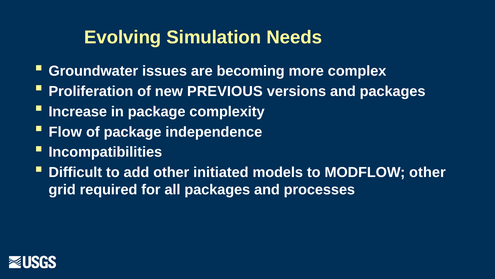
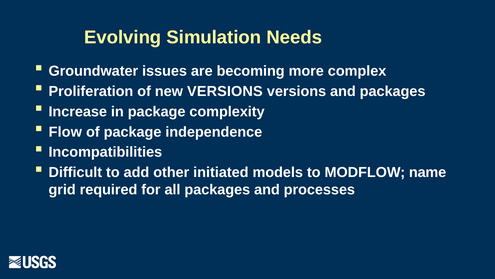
new PREVIOUS: PREVIOUS -> VERSIONS (225, 91)
MODFLOW other: other -> name (428, 172)
